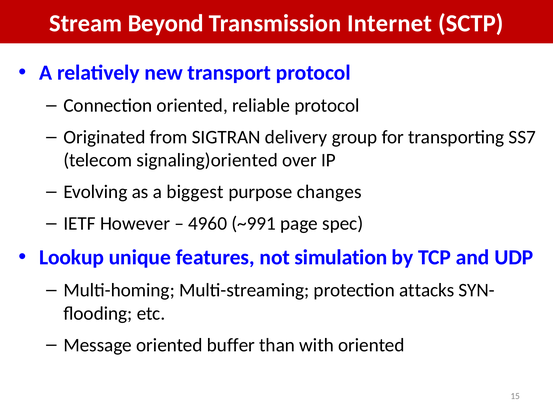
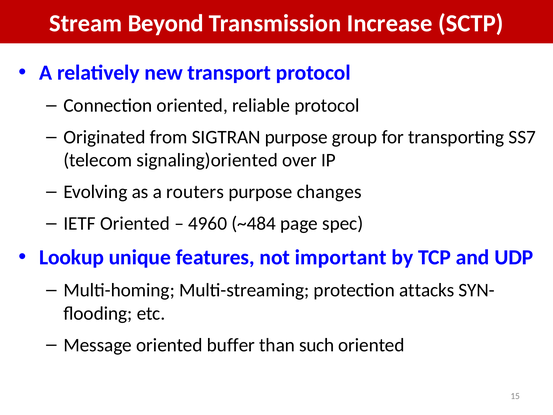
Internet: Internet -> Increase (390, 23)
SIGTRAN delivery: delivery -> purpose (296, 137)
biggest: biggest -> routers (195, 192)
IETF However: However -> Oriented (135, 223)
~991: ~991 -> ~484 (254, 223)
simulation: simulation -> important (341, 257)
with: with -> such (317, 345)
